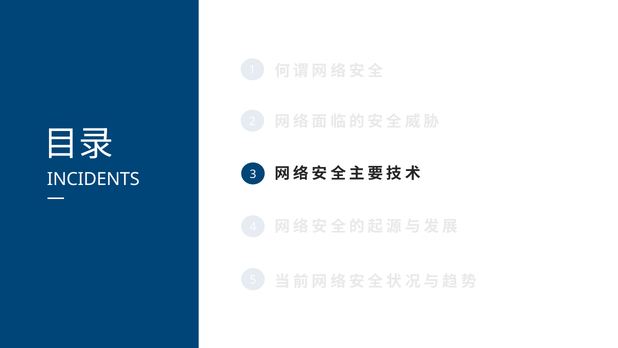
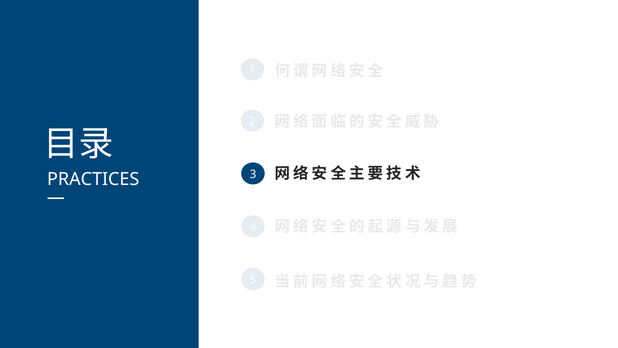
INCIDENTS: INCIDENTS -> PRACTICES (93, 179)
